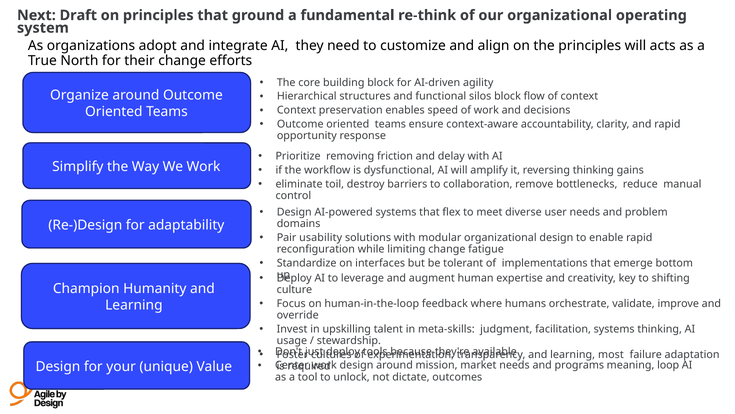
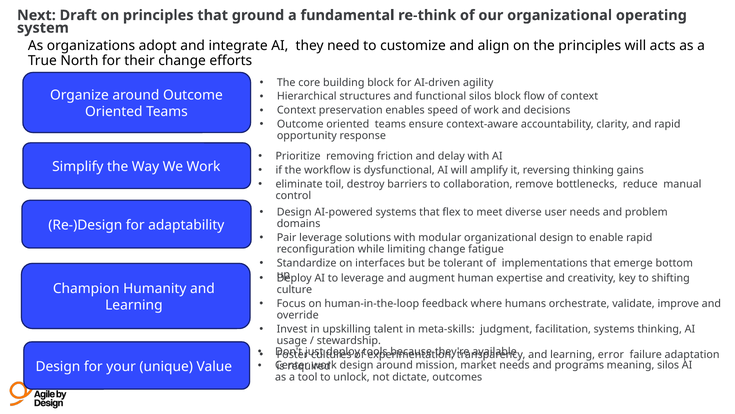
Pair usability: usability -> leverage (321, 237)
most: most -> error (611, 354)
meaning loop: loop -> silos (668, 365)
